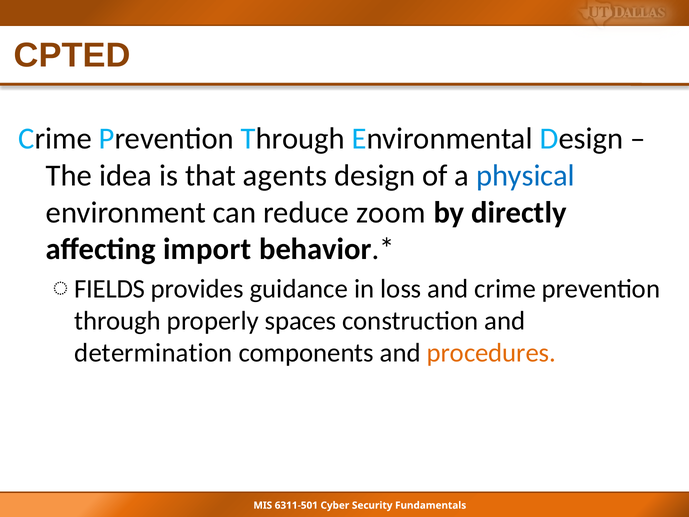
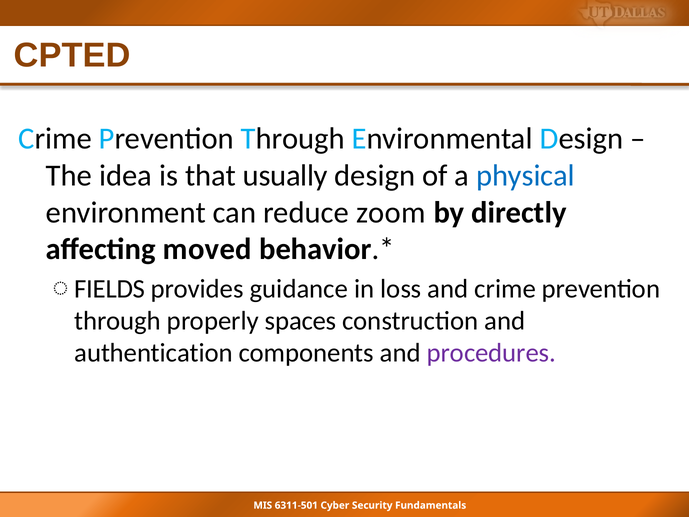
agents: agents -> usually (285, 176)
import: import -> moved (207, 249)
determination: determination -> authentication (153, 353)
procedures colour: orange -> purple (491, 353)
